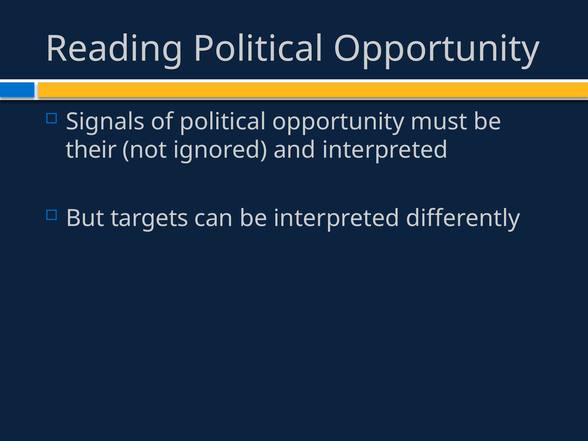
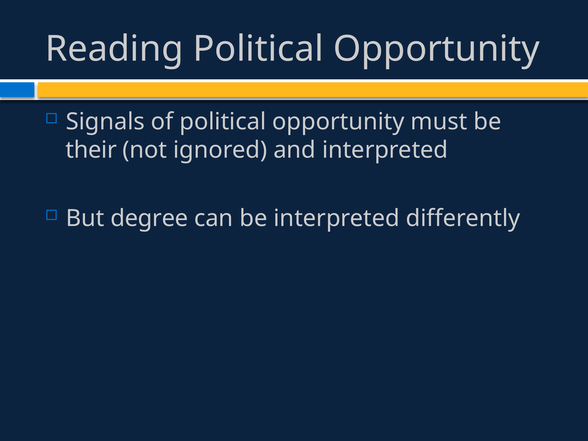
targets: targets -> degree (149, 218)
